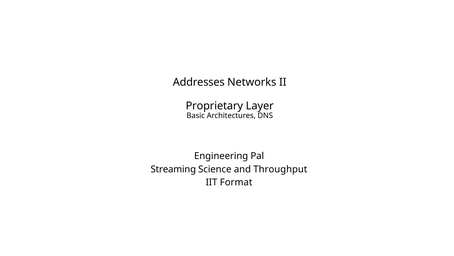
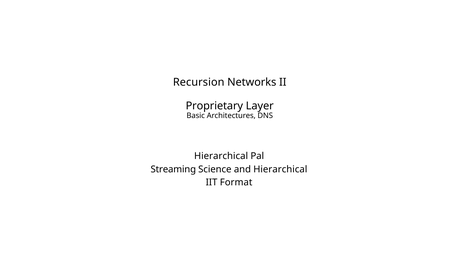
Addresses: Addresses -> Recursion (199, 82)
Engineering: Engineering -> Hierarchical (221, 156)
and Throughput: Throughput -> Hierarchical (280, 169)
